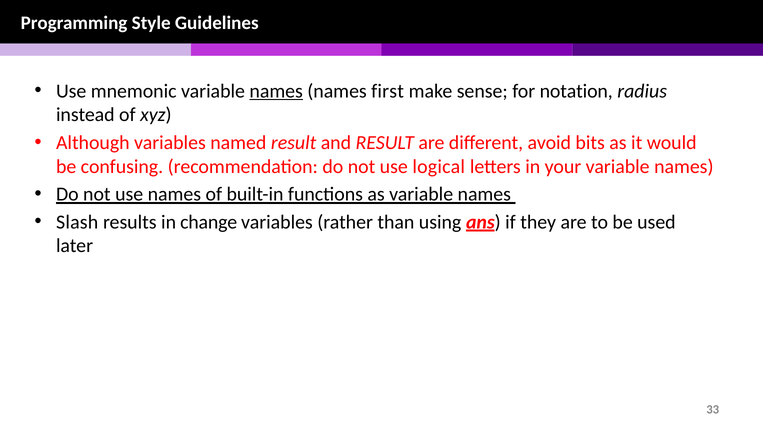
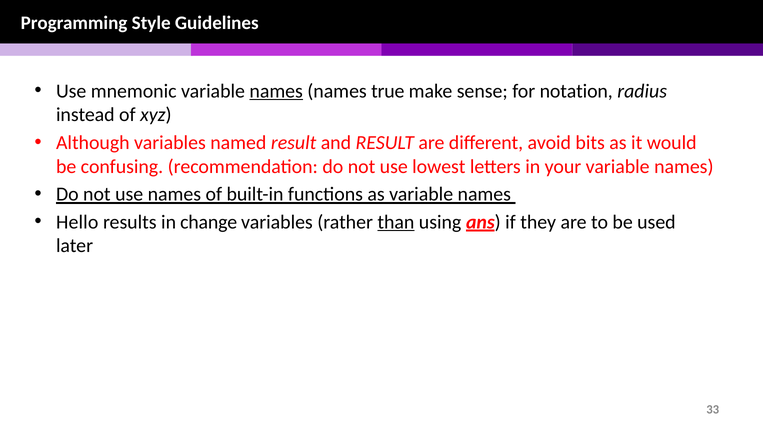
first: first -> true (388, 91)
logical: logical -> lowest (439, 167)
Slash: Slash -> Hello (77, 222)
than underline: none -> present (396, 222)
